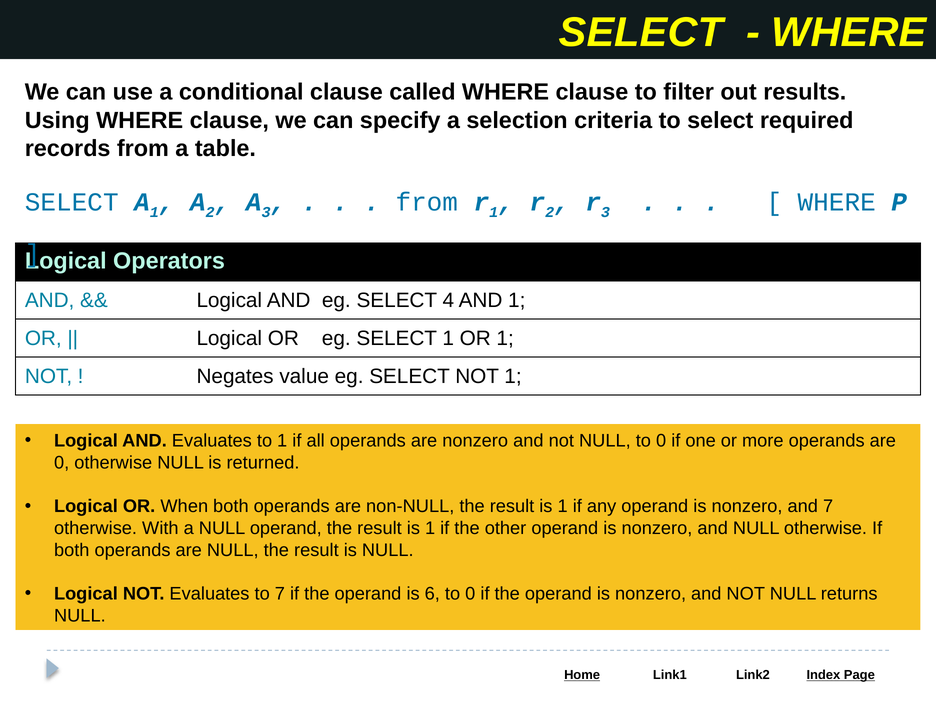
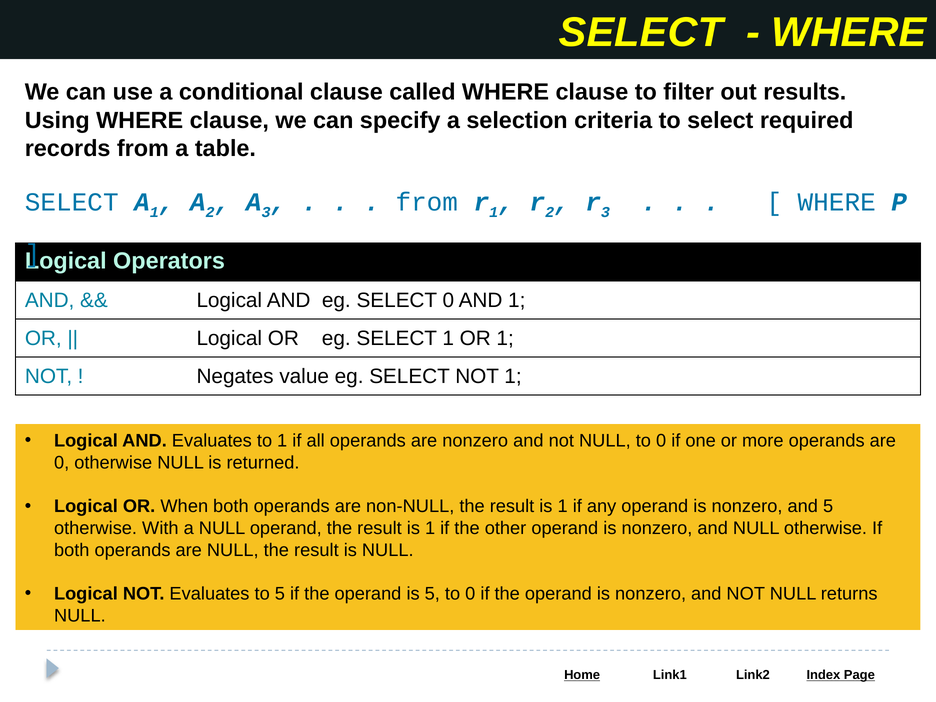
SELECT 4: 4 -> 0 (448, 300)
and 7: 7 -> 5 (828, 506)
to 7: 7 -> 5 (280, 594)
is 6: 6 -> 5 (432, 594)
